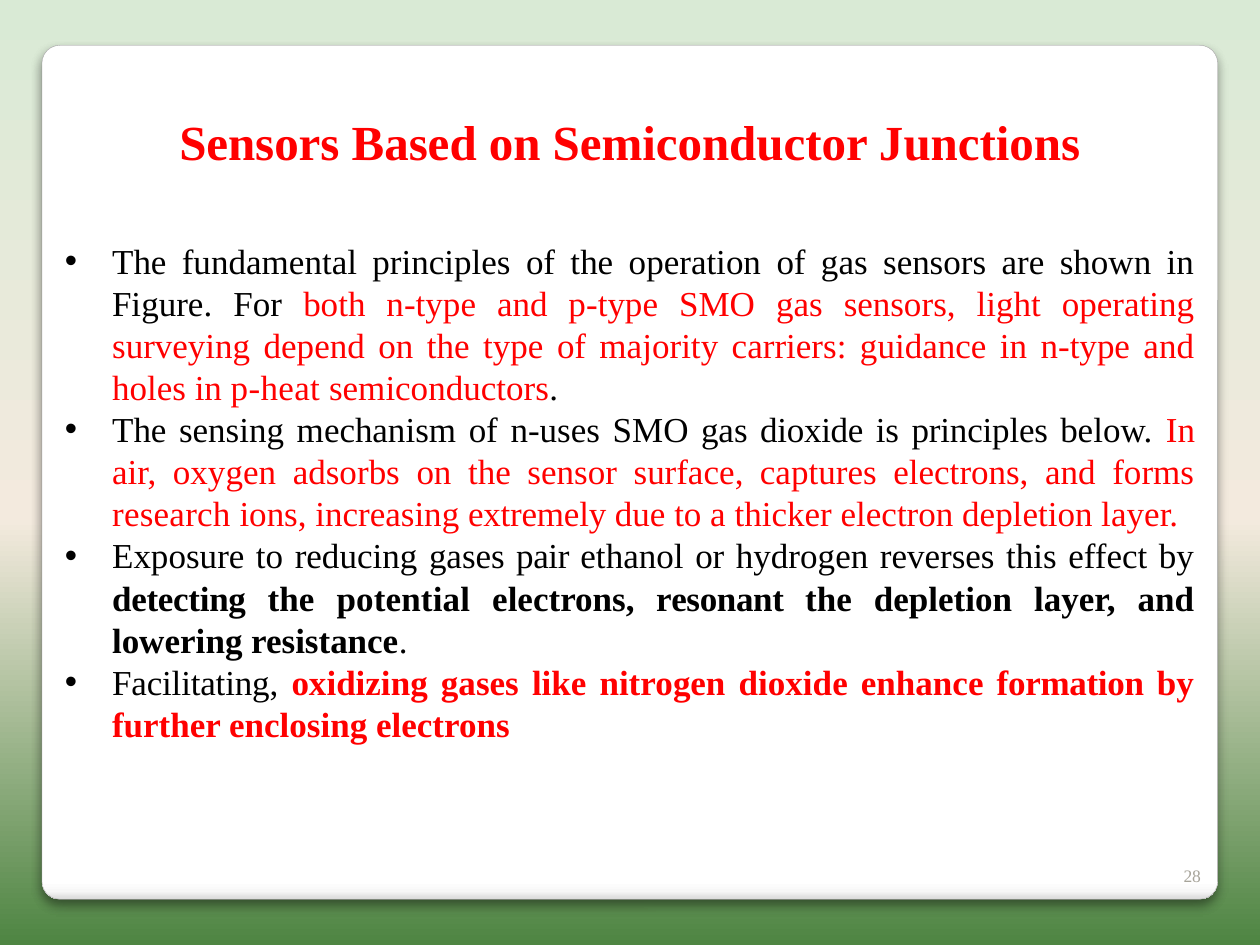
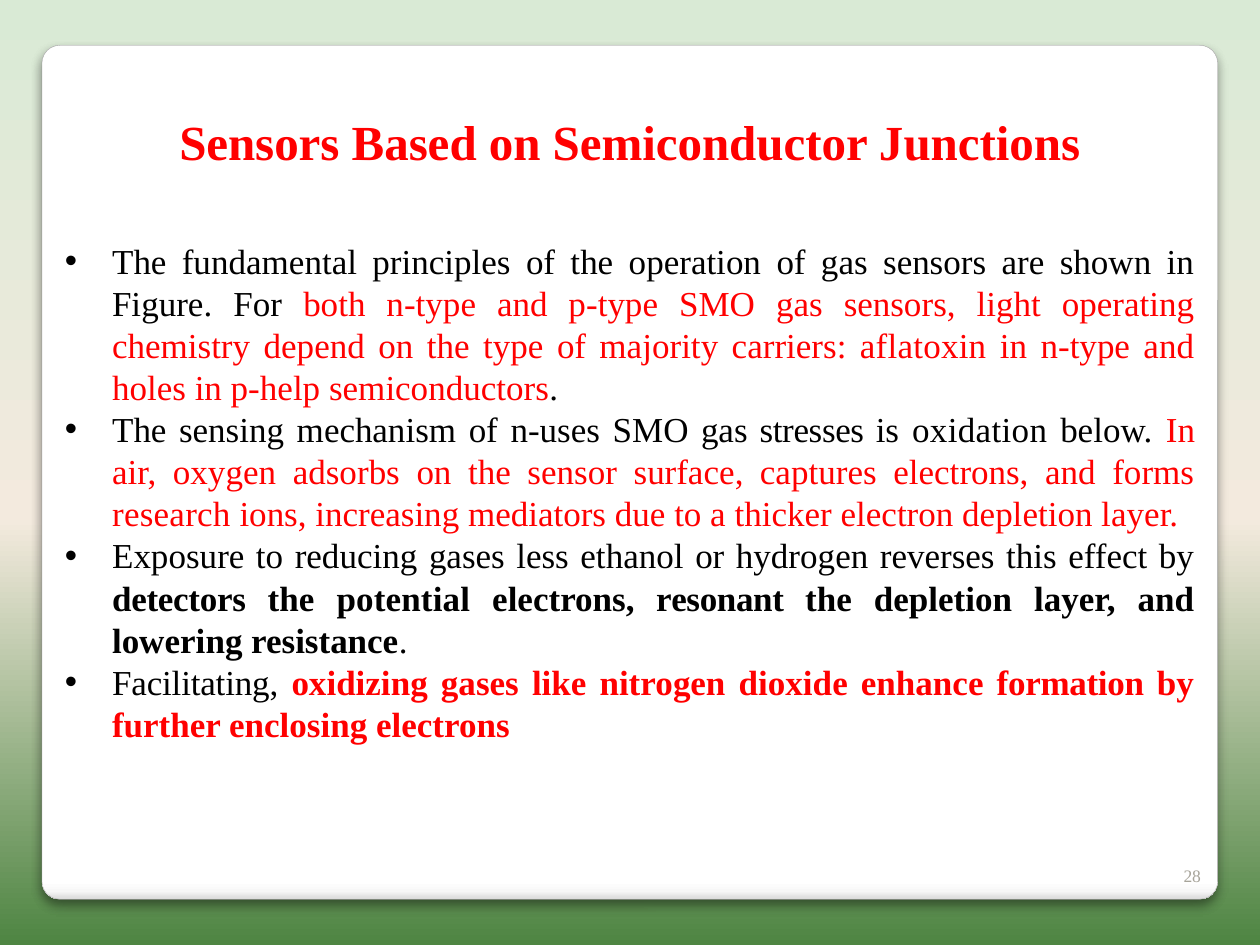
surveying: surveying -> chemistry (181, 347)
guidance: guidance -> aflatoxin (923, 347)
p-heat: p-heat -> p-help (275, 389)
gas dioxide: dioxide -> stresses (812, 431)
is principles: principles -> oxidation (980, 431)
extremely: extremely -> mediators (537, 515)
pair: pair -> less (543, 557)
detecting: detecting -> detectors (179, 599)
